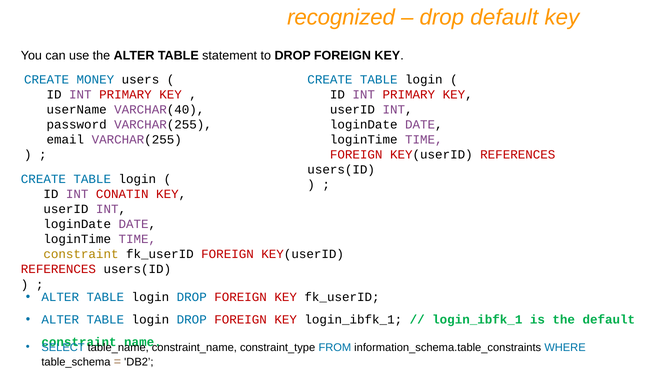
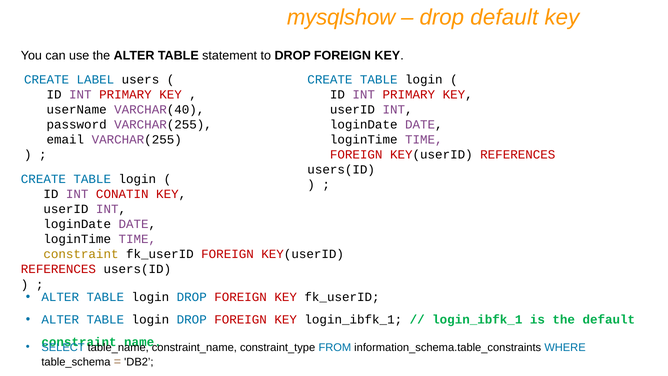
recognized: recognized -> mysqlshow (341, 17)
MONEY: MONEY -> LABEL (95, 80)
